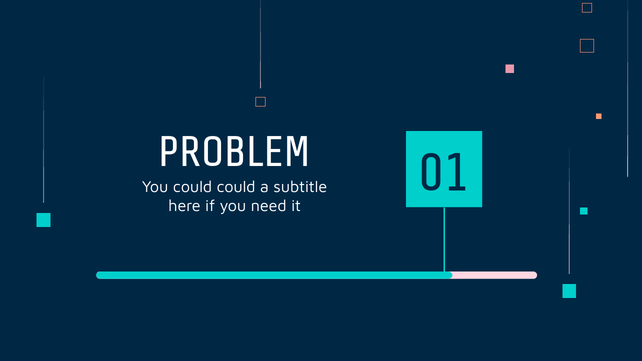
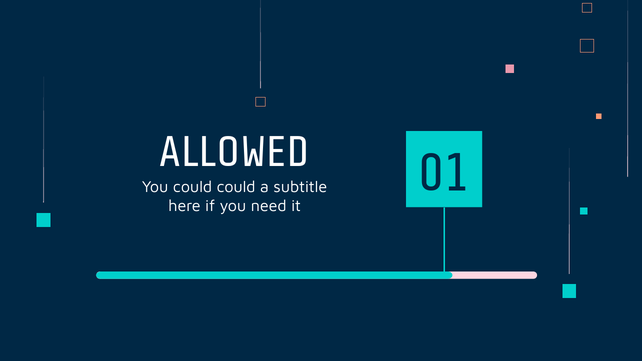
PROBLEM: PROBLEM -> ALLOWED (234, 152)
